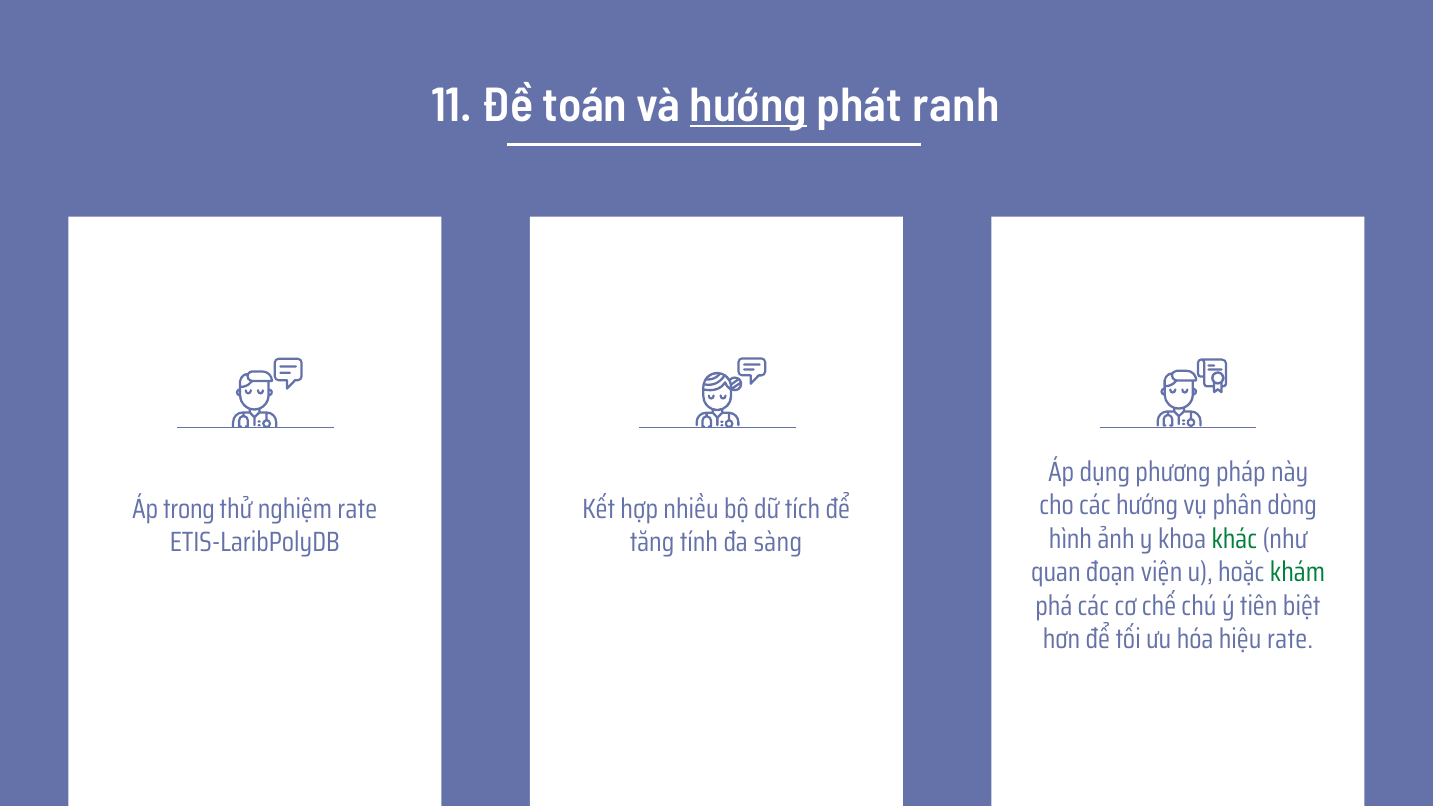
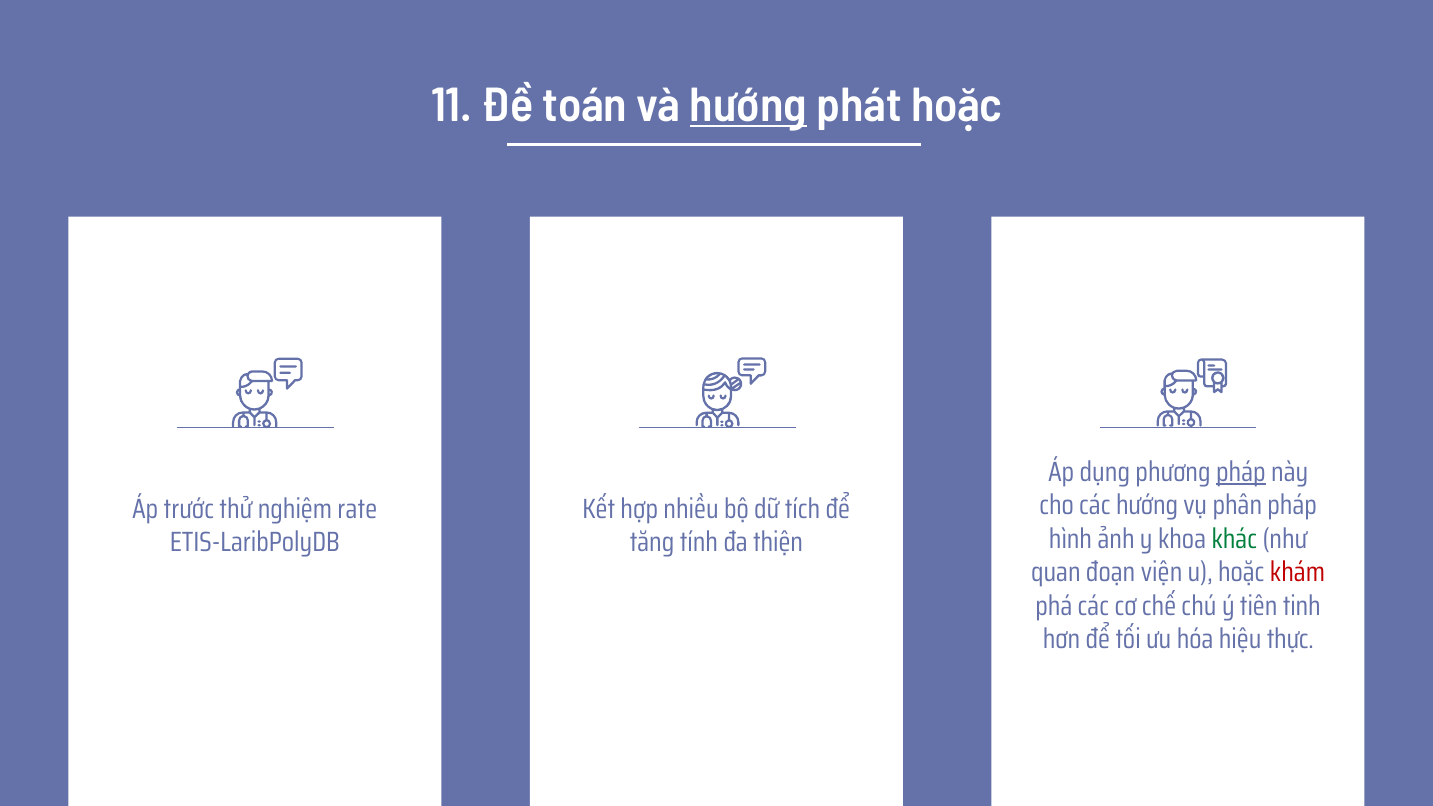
phát ranh: ranh -> hoặc (957, 106)
pháp underline: none -> present (1241, 472)
phân dòng: dòng -> pháp (1292, 506)
trong: trong -> trước (189, 509)
sàng: sàng -> thiện (778, 543)
khám colour: green -> red (1297, 573)
biệt: biệt -> tinh (1302, 606)
hiệu rate: rate -> thực (1290, 640)
